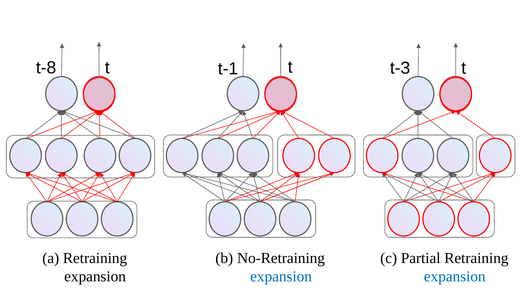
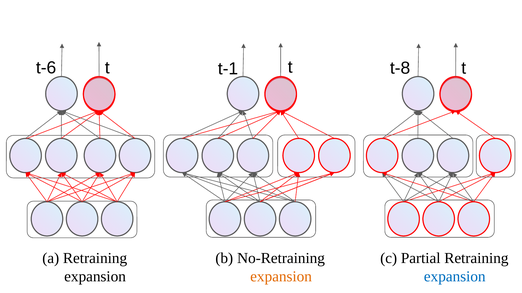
t-8: t-8 -> t-6 (46, 68)
t-3: t-3 -> t-8 (400, 68)
expansion colour: blue -> orange (281, 277)
